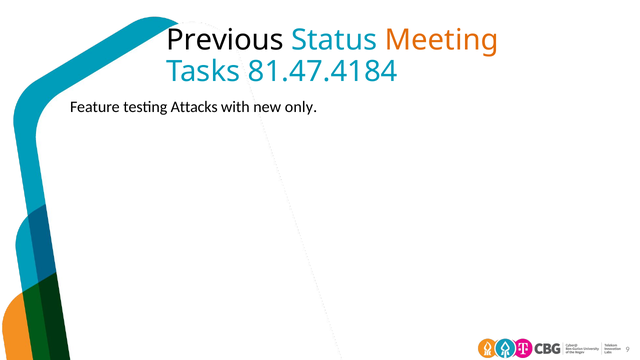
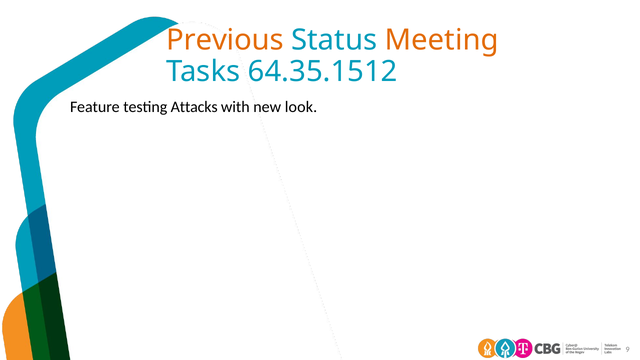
Previous colour: black -> orange (225, 40)
81.47.4184: 81.47.4184 -> 64.35.1512 (323, 72)
only: only -> look (301, 107)
